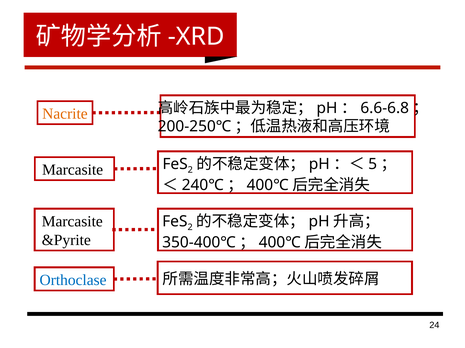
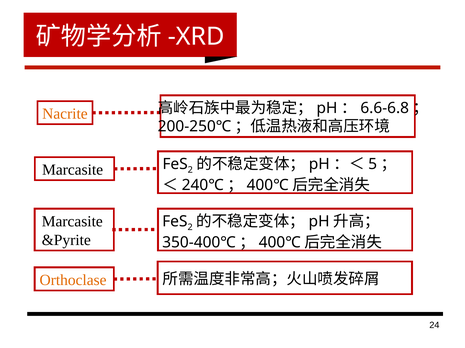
Orthoclase colour: blue -> orange (73, 281)
